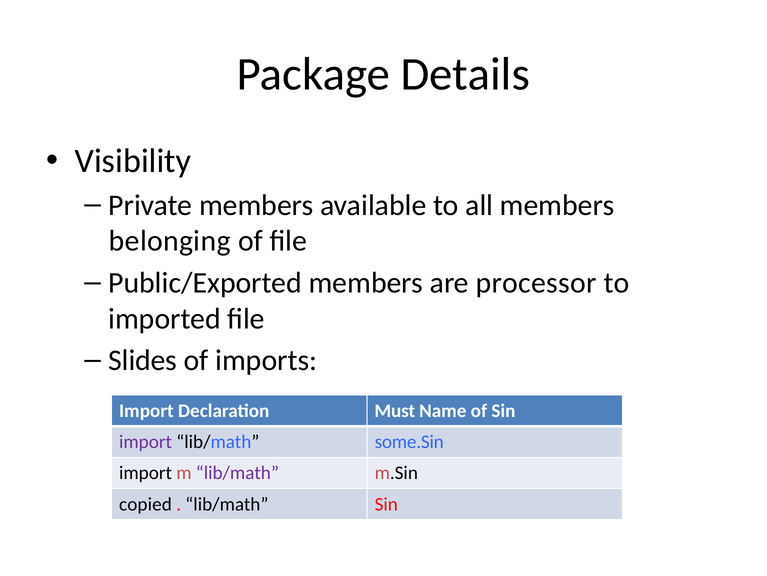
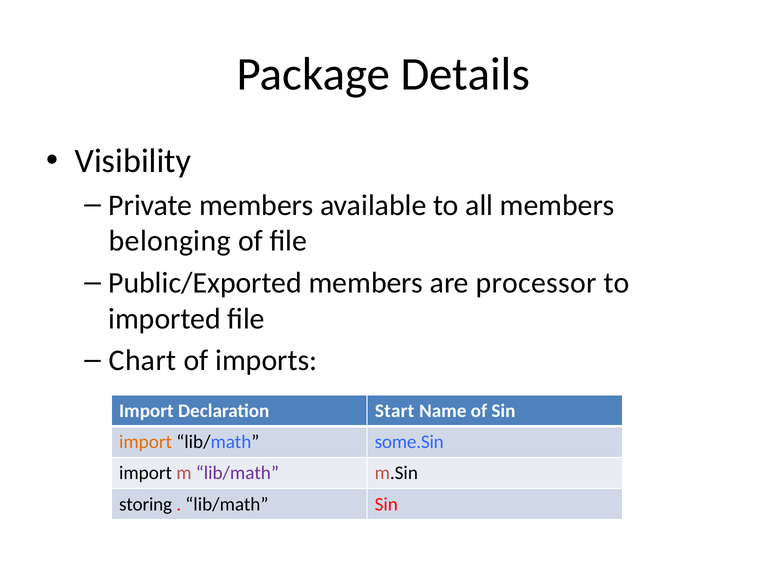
Slides: Slides -> Chart (143, 360)
Must: Must -> Start (395, 410)
import colour: purple -> orange (146, 441)
copied: copied -> storing (146, 504)
